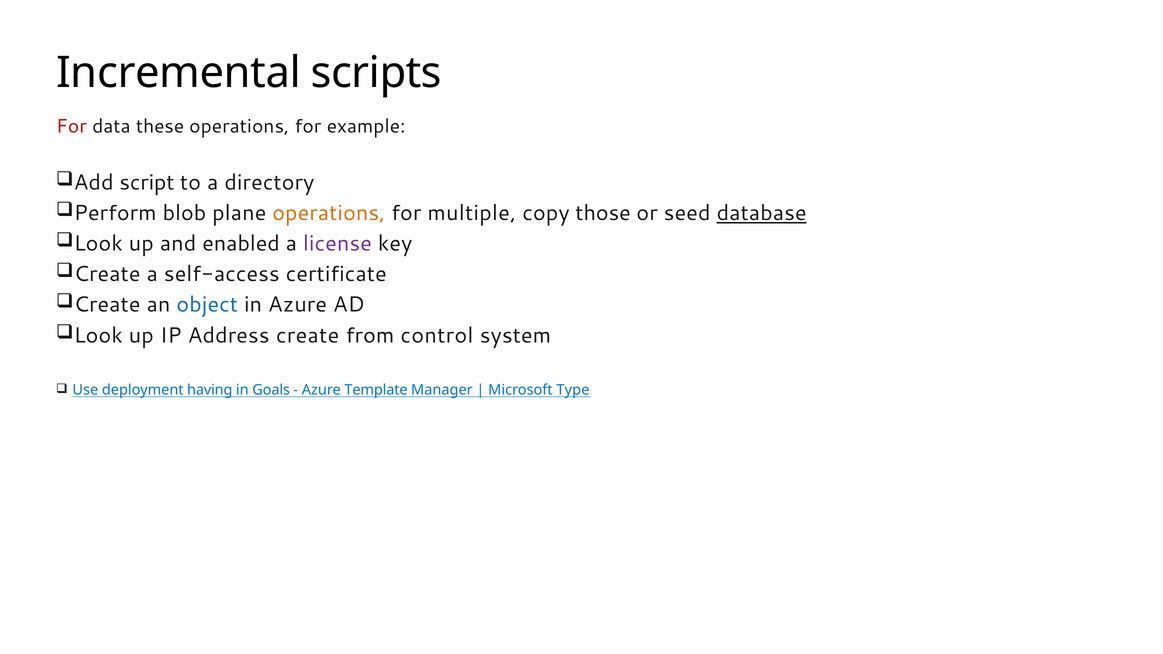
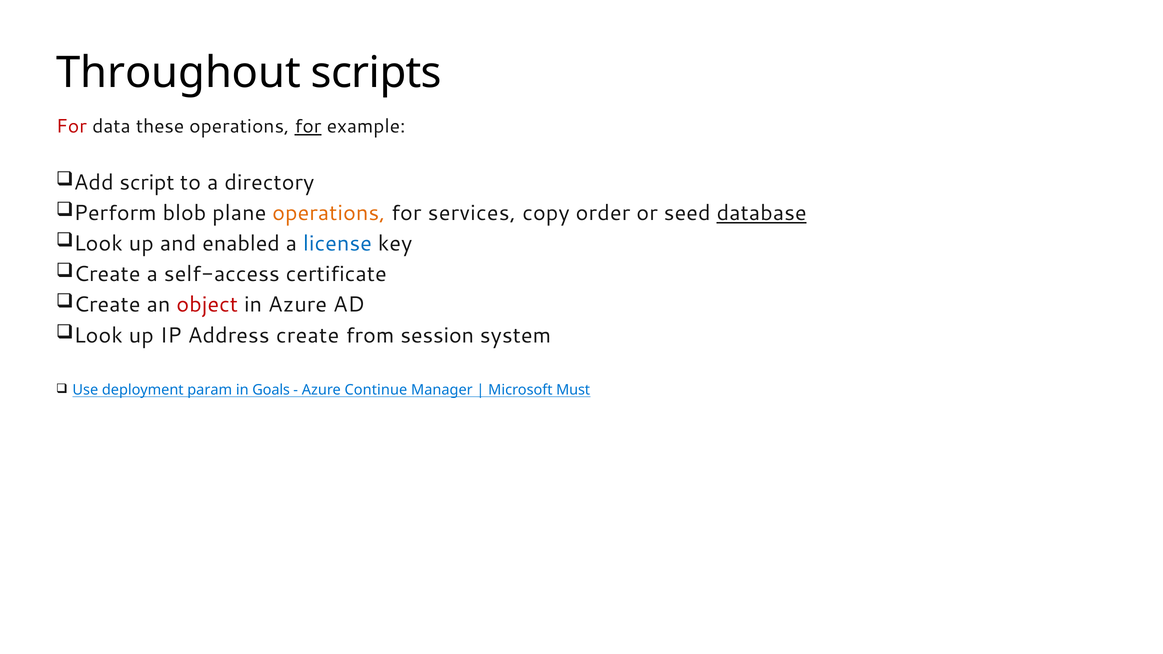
Incremental: Incremental -> Throughout (178, 73)
for underline: none -> present (308, 126)
multiple: multiple -> services (472, 213)
those: those -> order (603, 213)
license colour: purple -> blue (337, 244)
object colour: blue -> red (207, 305)
control: control -> session (437, 335)
having: having -> param (210, 390)
Template: Template -> Continue (376, 390)
Type: Type -> Must (573, 390)
